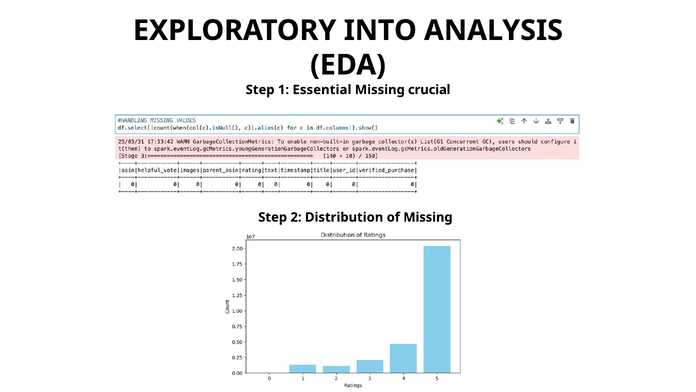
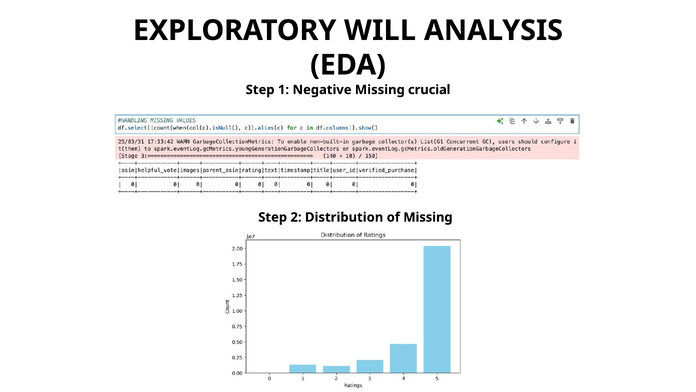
INTO: INTO -> WILL (380, 30)
Essential: Essential -> Negative (322, 90)
